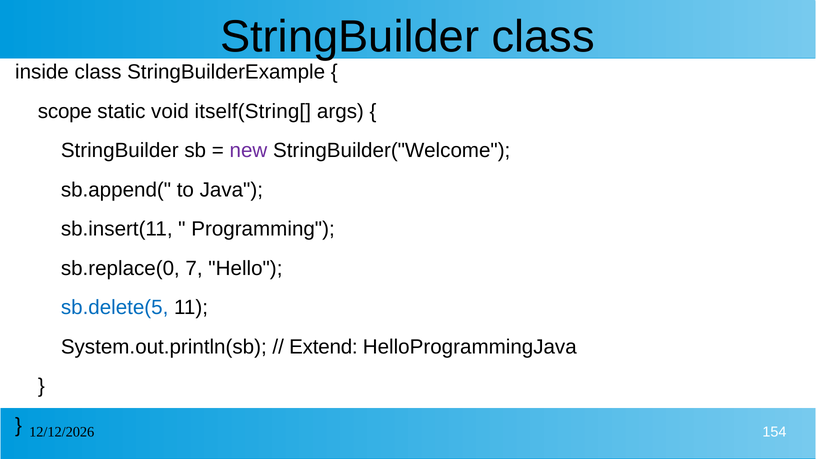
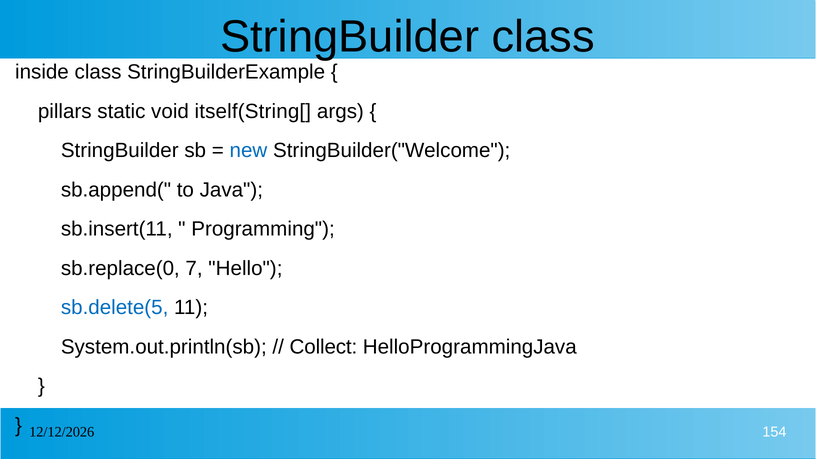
scope: scope -> pillars (65, 111)
new colour: purple -> blue (248, 151)
Extend: Extend -> Collect (323, 347)
